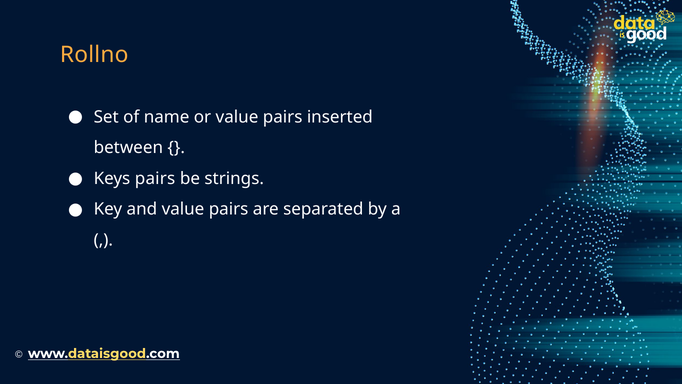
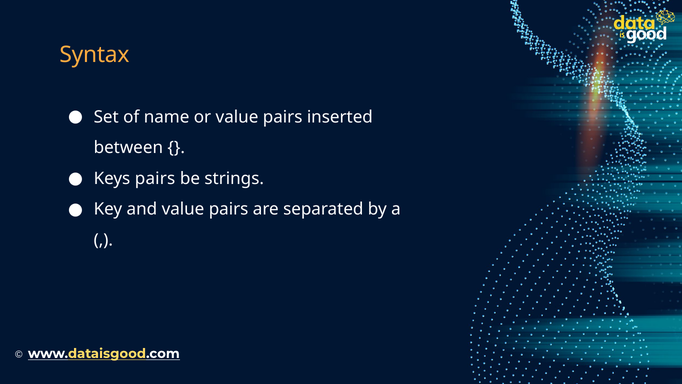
Rollno: Rollno -> Syntax (94, 54)
